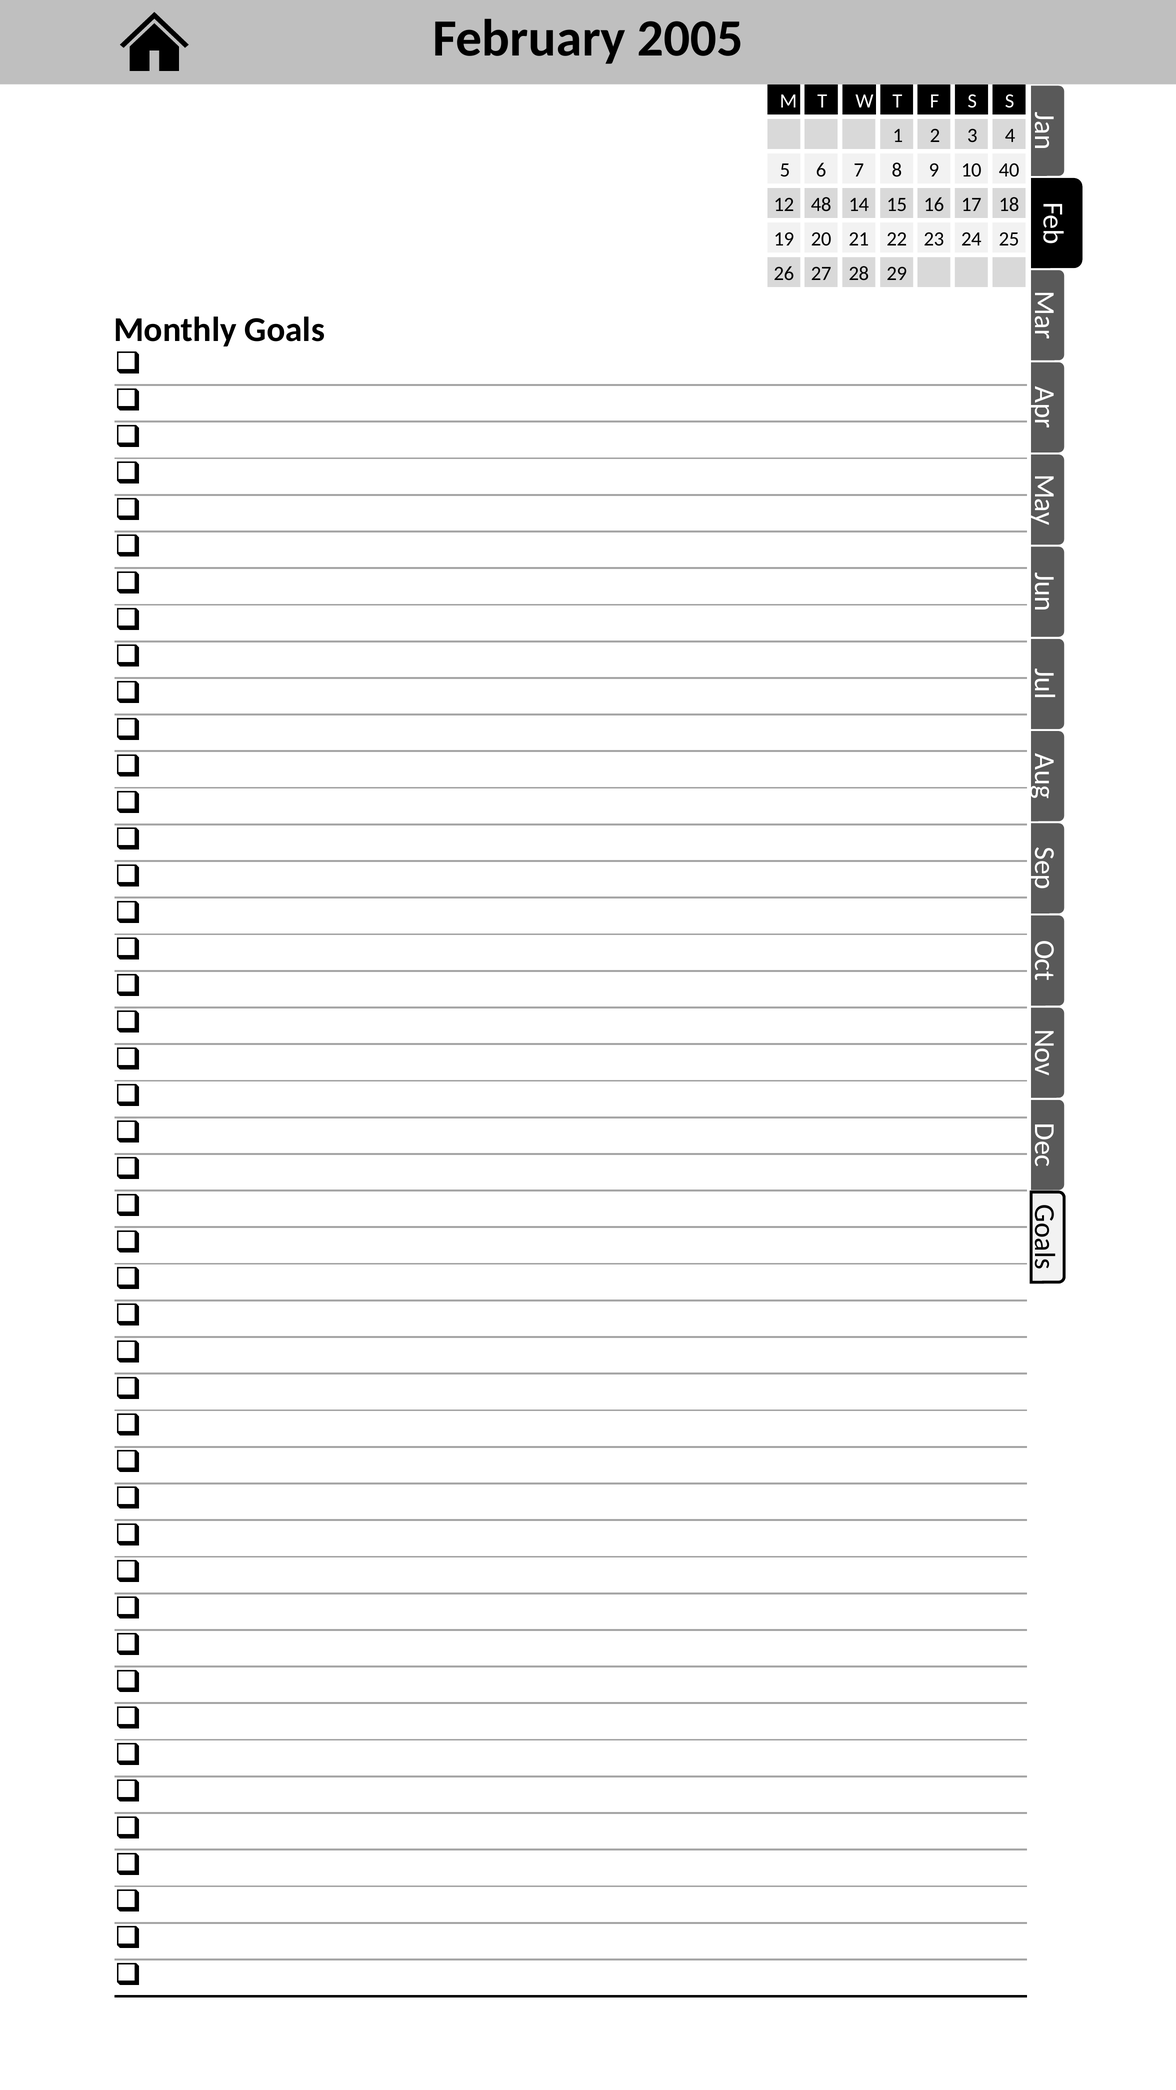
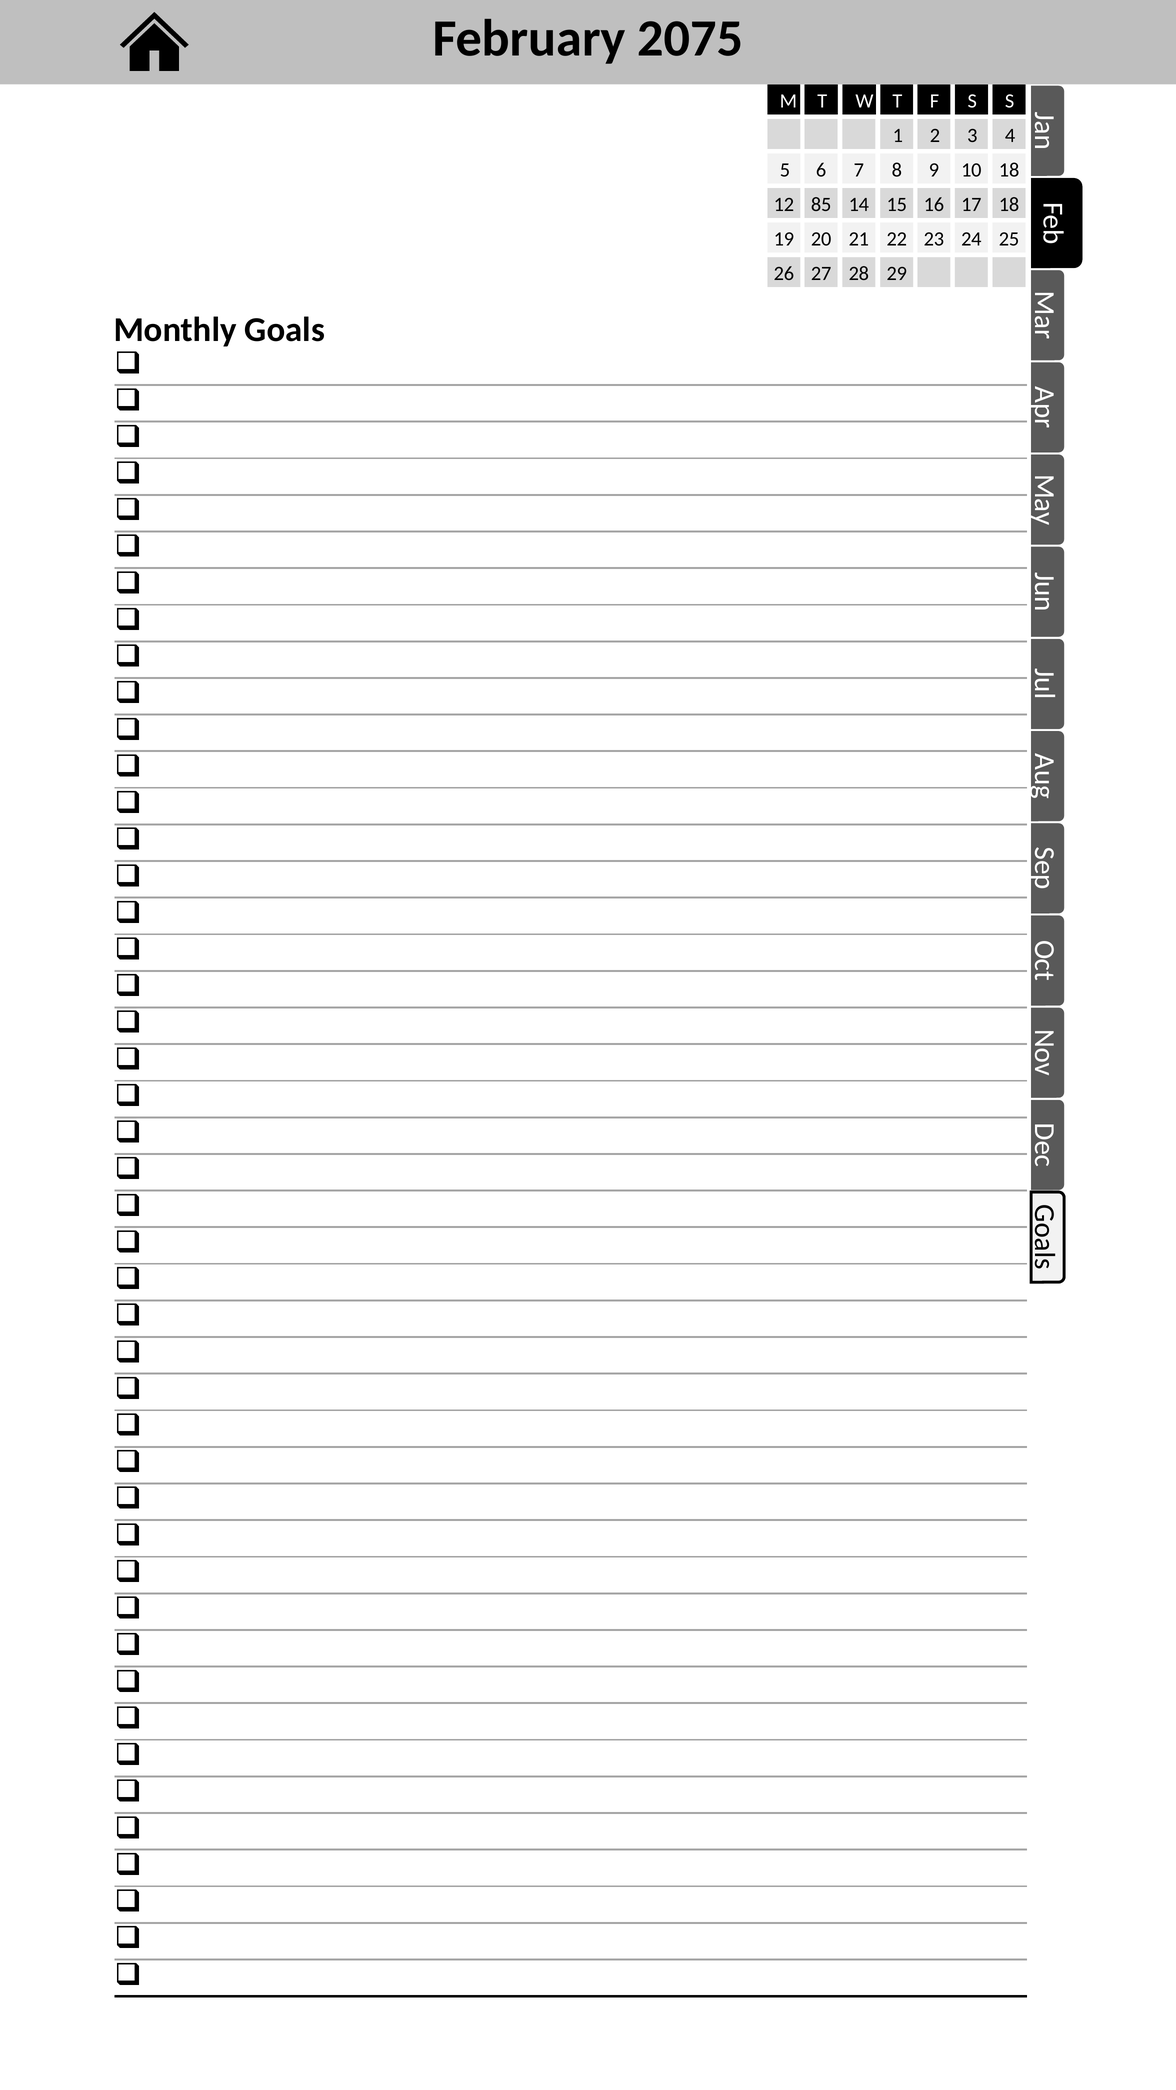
2005: 2005 -> 2075 (690, 38)
10 40: 40 -> 18 (1009, 170)
48: 48 -> 85 (821, 204)
